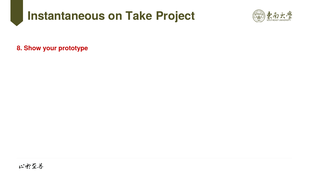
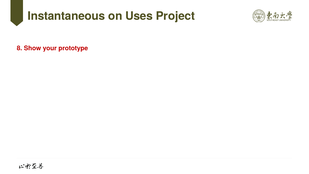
Take: Take -> Uses (139, 16)
